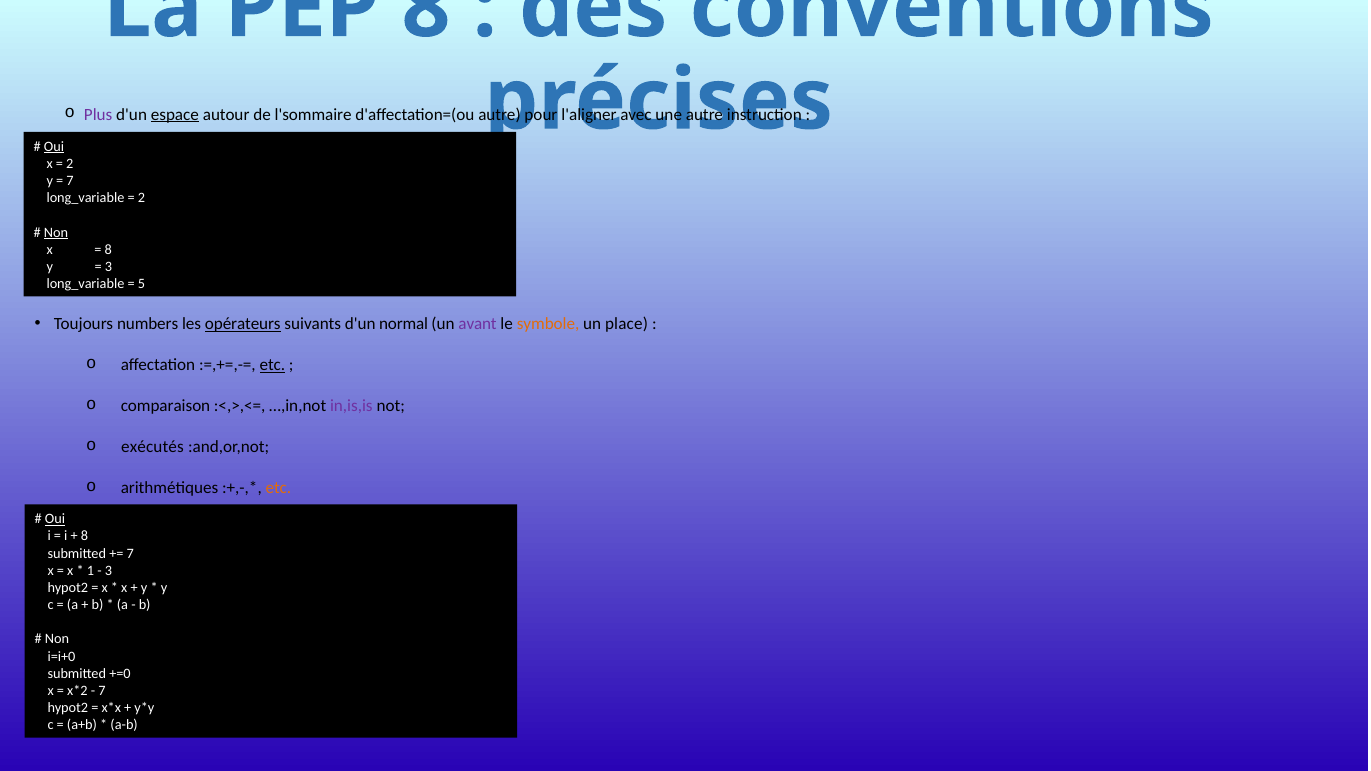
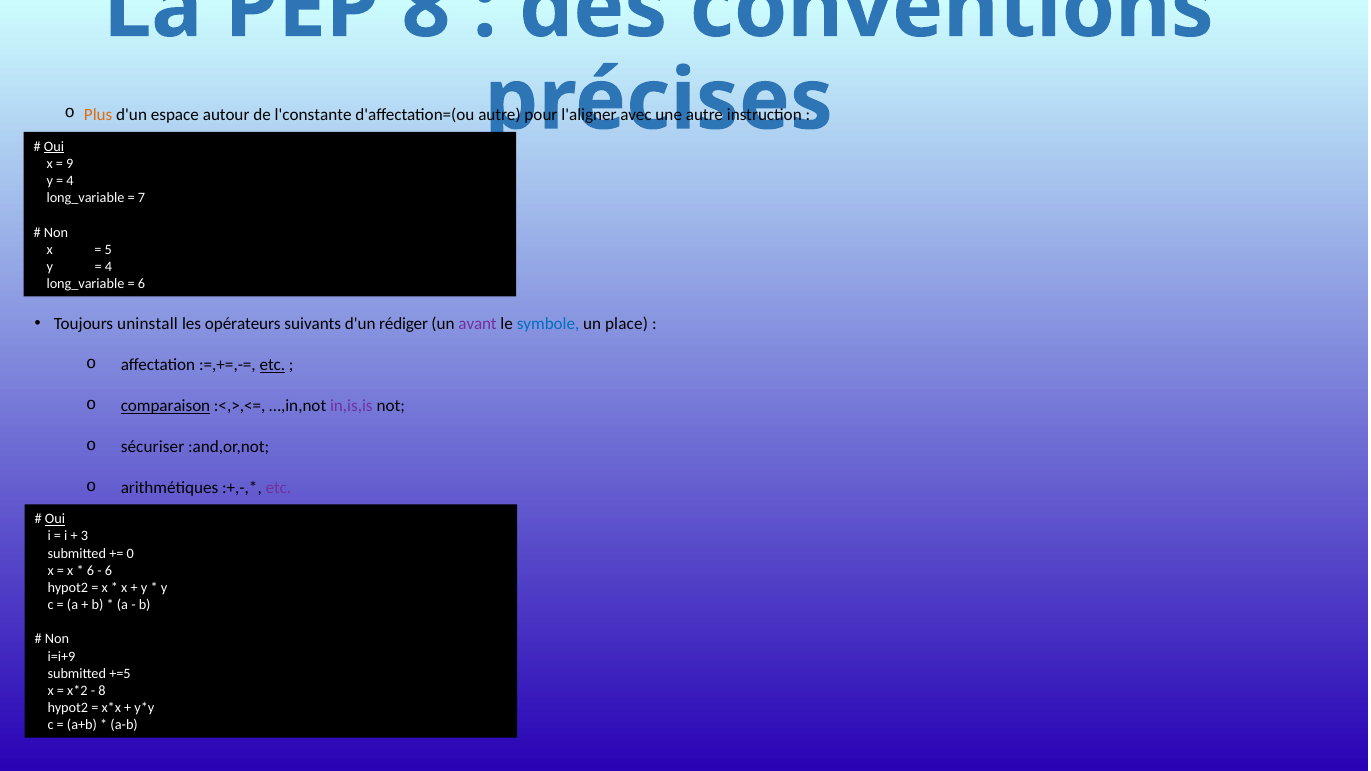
Plus colour: purple -> orange (98, 114)
espace underline: present -> none (175, 114)
l'sommaire: l'sommaire -> l'constante (313, 114)
2: 2 -> 9 (70, 164)
7: 7 -> 4 (70, 181)
2: 2 -> 7 (141, 198)
Non underline: present -> none (56, 232)
8: 8 -> 5 (108, 250)
3: 3 -> 4 (109, 267)
5: 5 -> 6 (141, 284)
numbers: numbers -> uninstall (147, 324)
opérateurs underline: present -> none (243, 324)
normal: normal -> rédiger (404, 324)
symbole colour: orange -> blue (548, 324)
comparaison underline: none -> present (165, 406)
exécutés: exécutés -> sécuriser (153, 447)
etc colour: orange -> purple (278, 488)
8: 8 -> 3 (85, 536)
7: 7 -> 0 (130, 553)
1: 1 -> 6 (90, 571)
3: 3 -> 6 (108, 571)
i=i+0: i=i+0 -> i=i+9 (61, 656)
+=0: +=0 -> +=5 (120, 674)
7: 7 -> 8 (102, 691)
